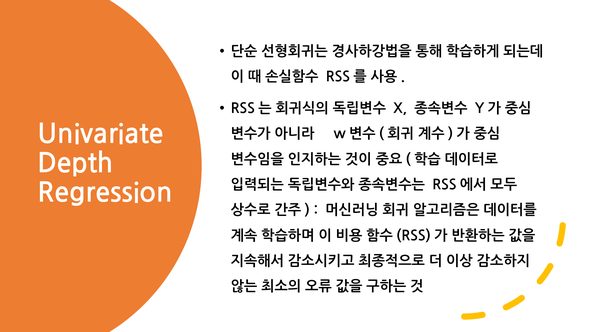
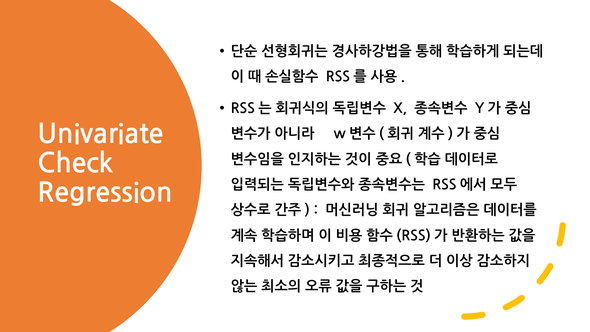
Depth: Depth -> Check (75, 164)
